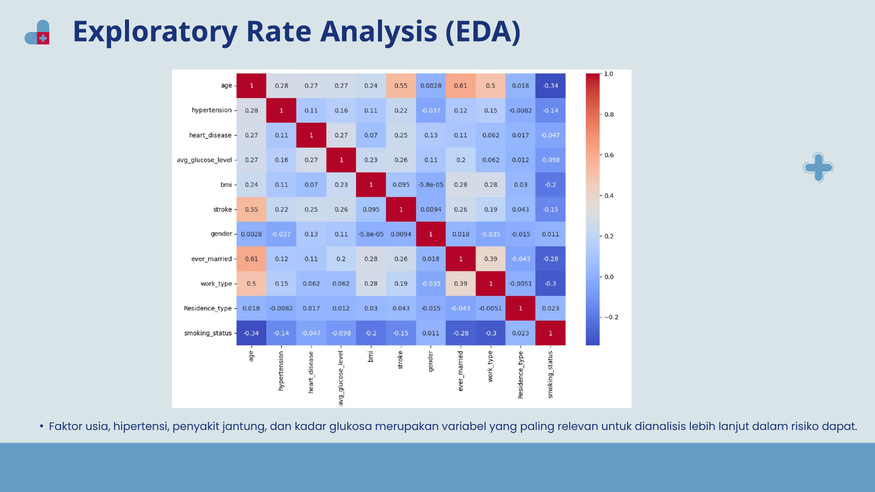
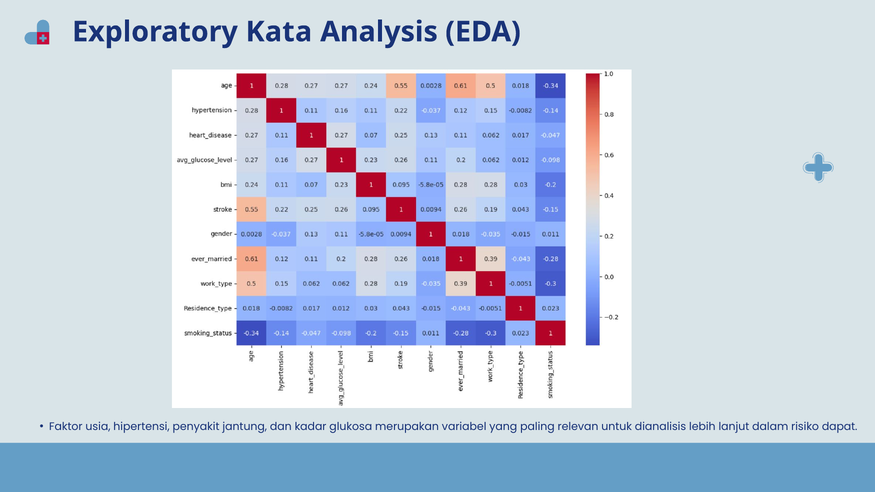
Rate: Rate -> Kata (279, 32)
